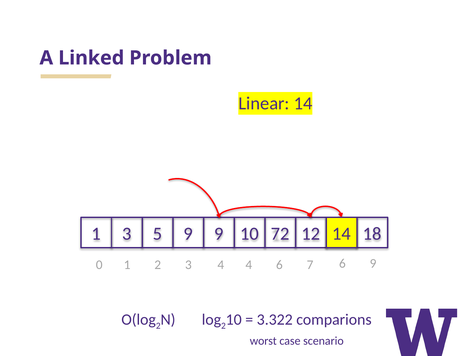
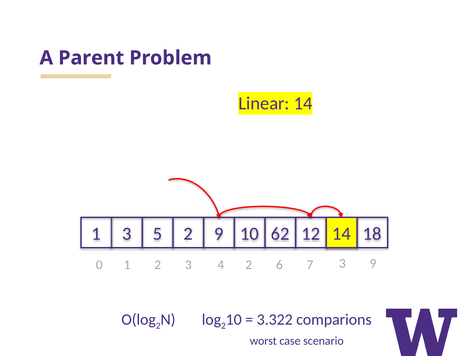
Linked: Linked -> Parent (91, 58)
5 9: 9 -> 2 (188, 233)
72: 72 -> 62 (280, 233)
4 4: 4 -> 2 (249, 265)
7 6: 6 -> 3 (342, 263)
